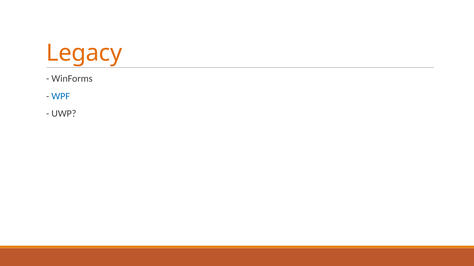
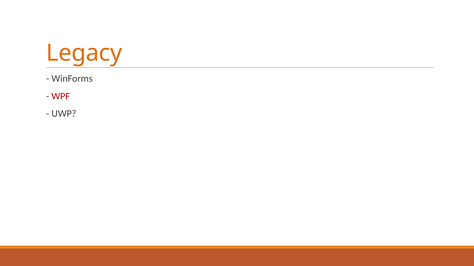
WPF colour: blue -> red (61, 96)
